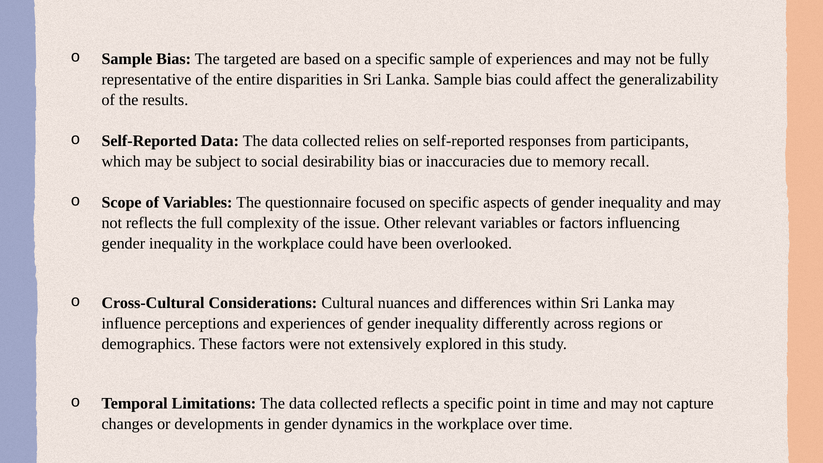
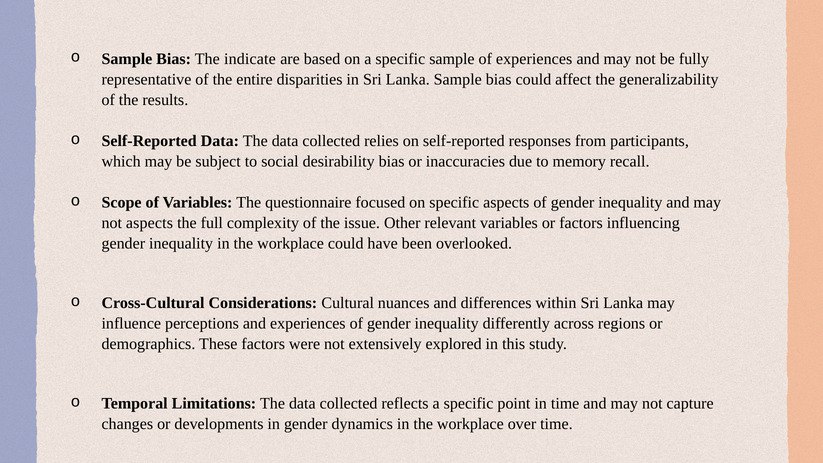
targeted: targeted -> indicate (250, 59)
not reflects: reflects -> aspects (150, 223)
